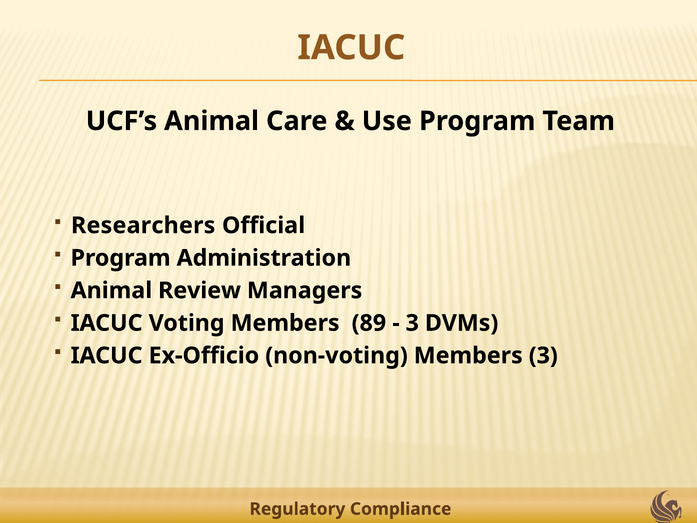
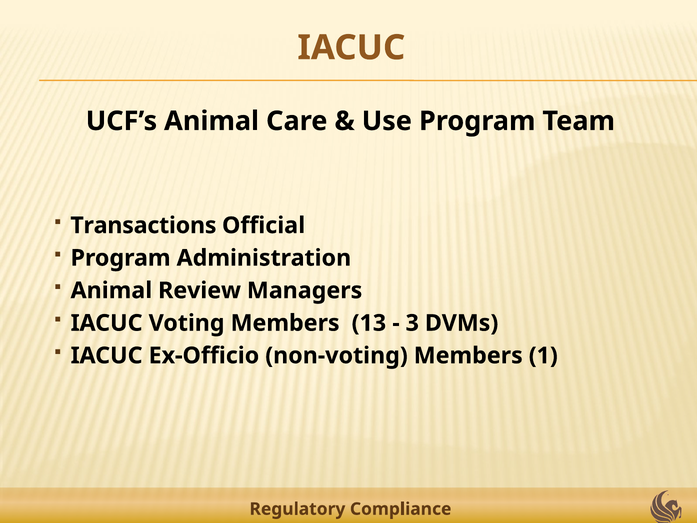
Researchers: Researchers -> Transactions (143, 225)
89: 89 -> 13 (369, 323)
Members 3: 3 -> 1 (543, 355)
